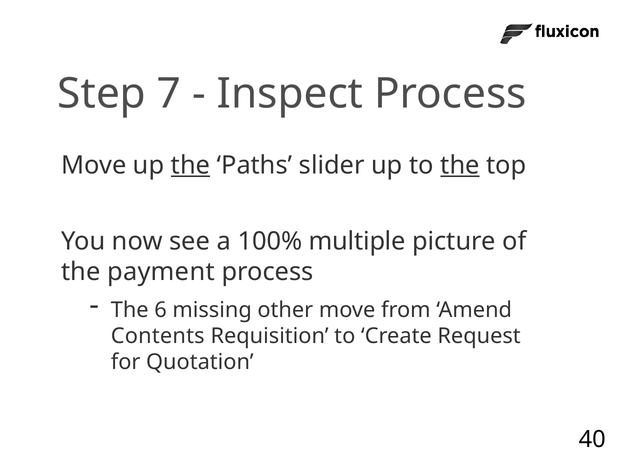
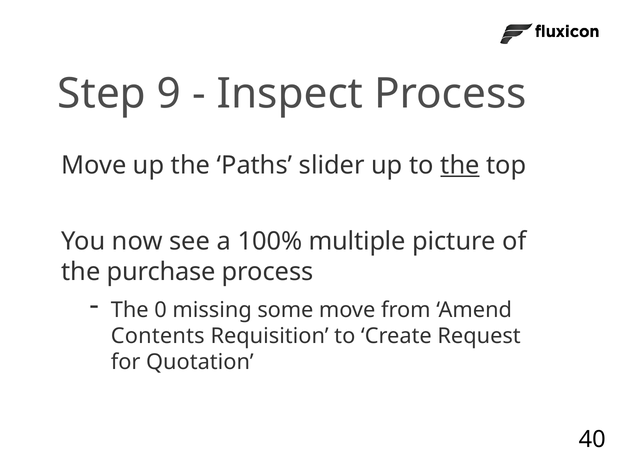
7: 7 -> 9 (169, 94)
the underline: present -> none (191, 165)
payment: payment -> purchase (161, 272)
6: 6 -> 0 (161, 310)
other: other -> some (285, 310)
